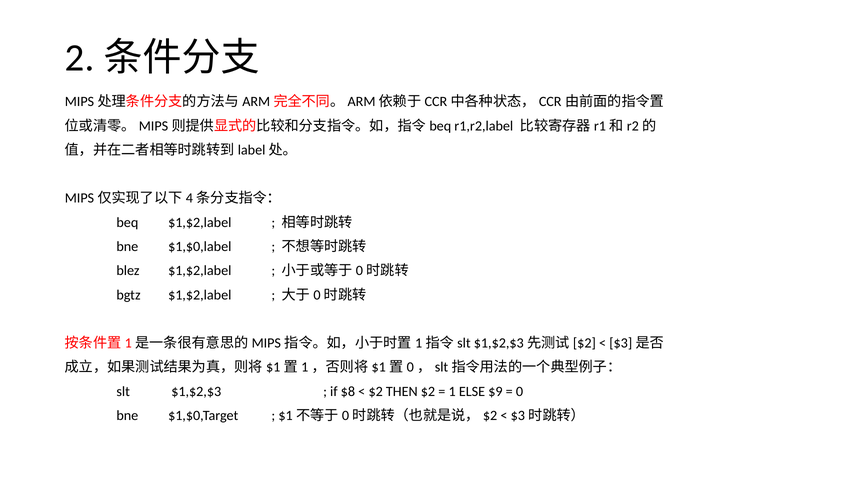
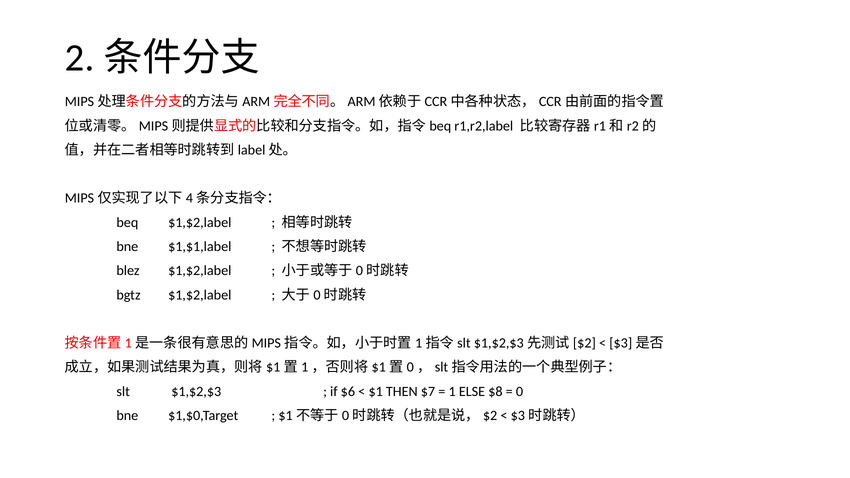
$1,$0,label: $1,$0,label -> $1,$1,label (200, 247)
$8: $8 -> $6 (348, 392)
$2: $2 -> $1 (376, 392)
THEN $2: $2 -> $7 (428, 392)
$9: $9 -> $8 (495, 392)
